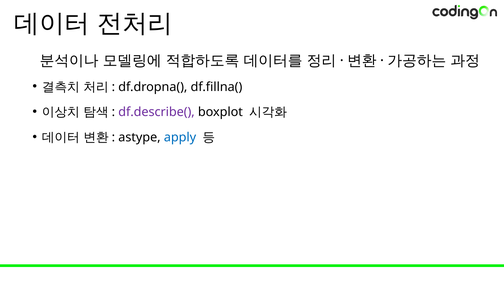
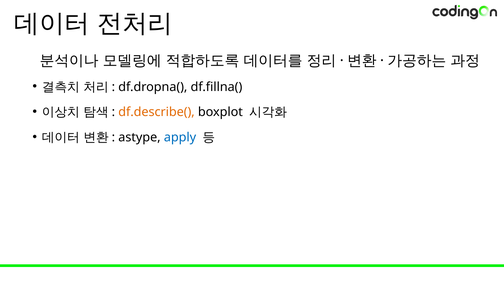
df.describe( colour: purple -> orange (156, 112)
